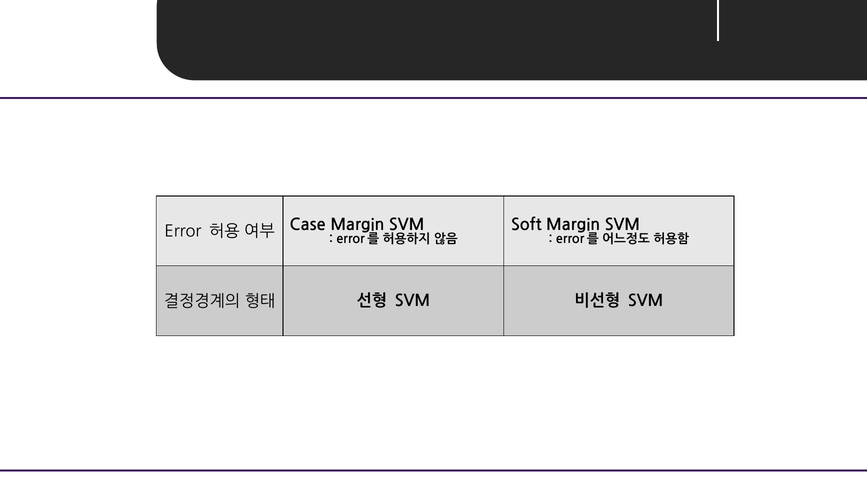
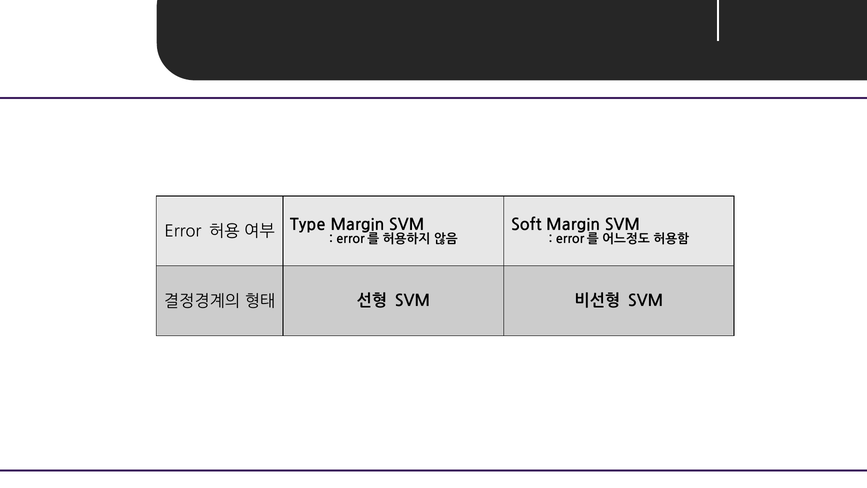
Case: Case -> Type (308, 225)
